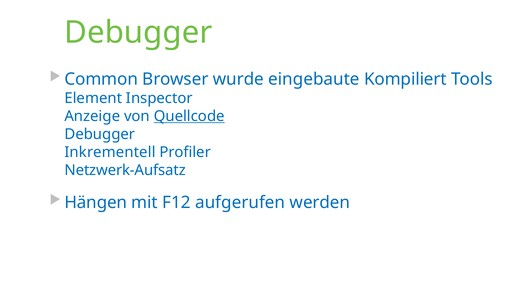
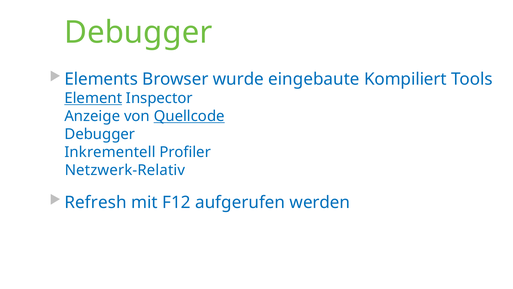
Common: Common -> Elements (101, 79)
Element underline: none -> present (93, 98)
Netzwerk-Aufsatz: Netzwerk-Aufsatz -> Netzwerk-Relativ (125, 170)
Hängen: Hängen -> Refresh (96, 202)
